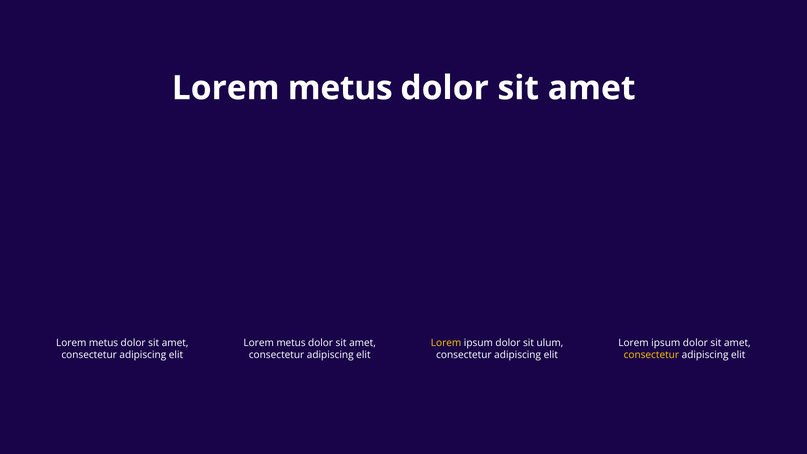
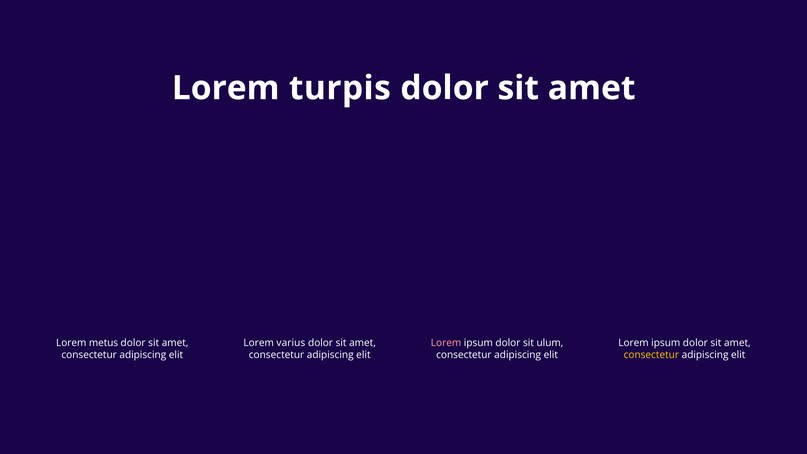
metus: metus -> turpis (340, 88)
metus: metus -> varius (291, 343)
Lorem colour: yellow -> pink (446, 343)
